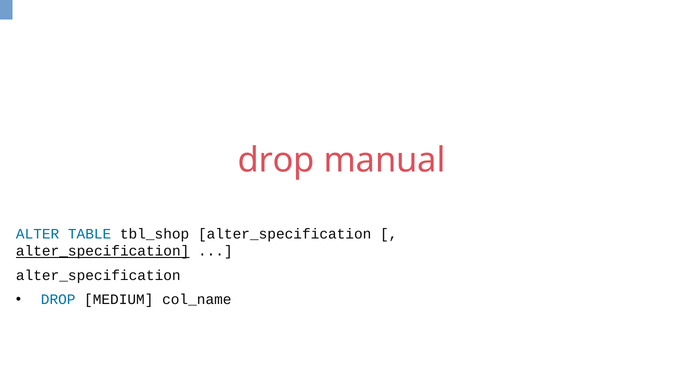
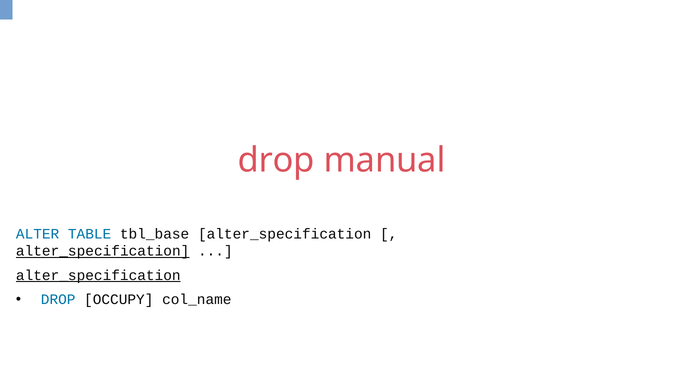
tbl_shop: tbl_shop -> tbl_base (155, 233)
alter_specification underline: none -> present (98, 275)
MEDIUM: MEDIUM -> OCCUPY (119, 299)
